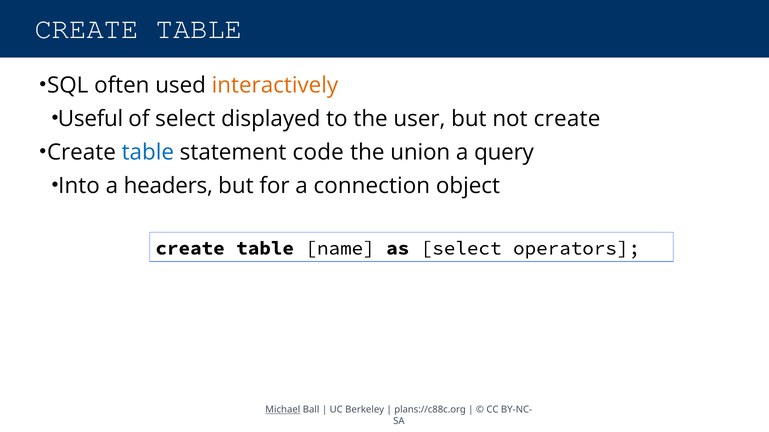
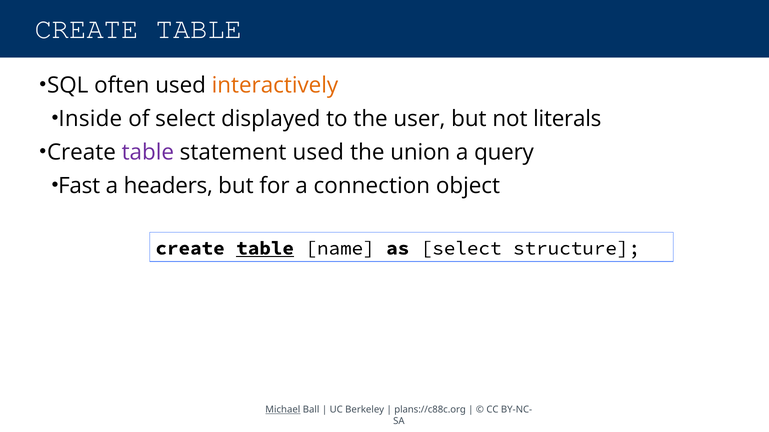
Useful: Useful -> Inside (90, 119)
not create: create -> literals (567, 119)
table colour: blue -> purple (148, 153)
statement code: code -> used (318, 153)
Into: Into -> Fast (79, 186)
table underline: none -> present (265, 248)
operators: operators -> structure (577, 248)
